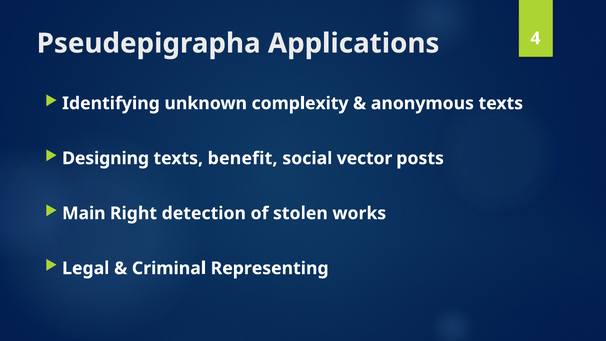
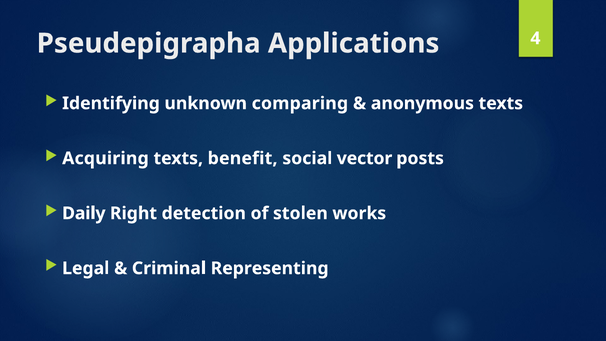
complexity: complexity -> comparing (300, 103)
Designing: Designing -> Acquiring (105, 158)
Main: Main -> Daily (84, 213)
